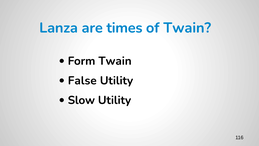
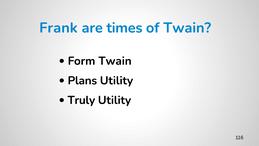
Lanza: Lanza -> Frank (58, 28)
False: False -> Plans (82, 80)
Slow: Slow -> Truly (81, 100)
